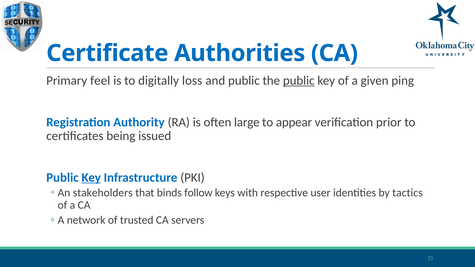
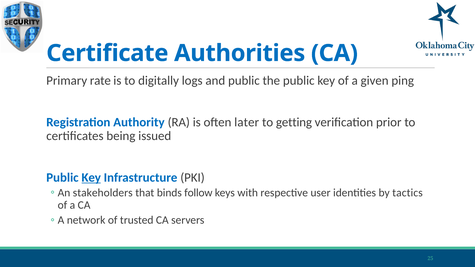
feel: feel -> rate (100, 81)
loss: loss -> logs (192, 81)
public underline: present -> none (299, 81)
large: large -> later (247, 122)
appear: appear -> getting (294, 122)
